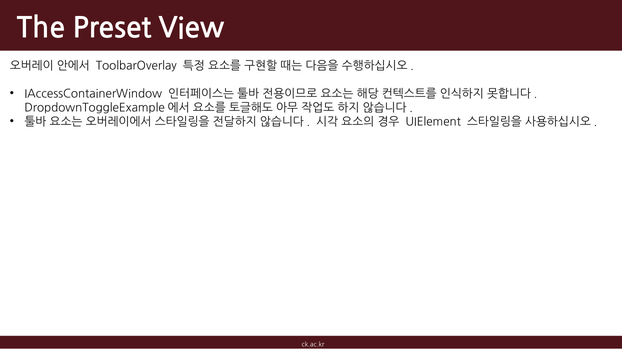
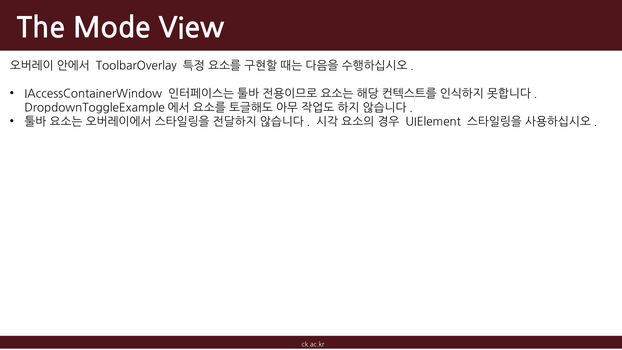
Preset: Preset -> Mode (112, 28)
